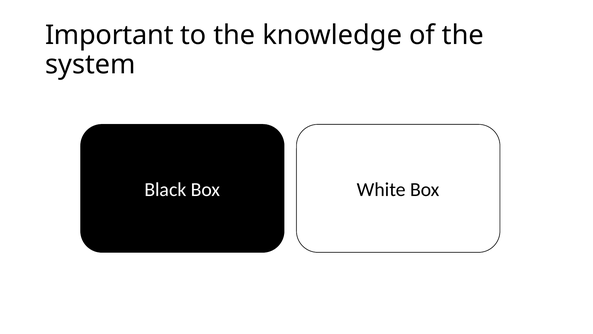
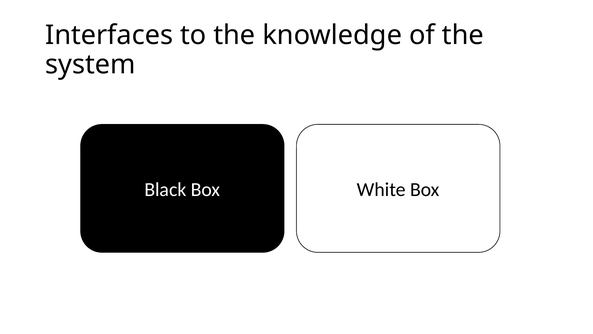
Important: Important -> Interfaces (109, 35)
